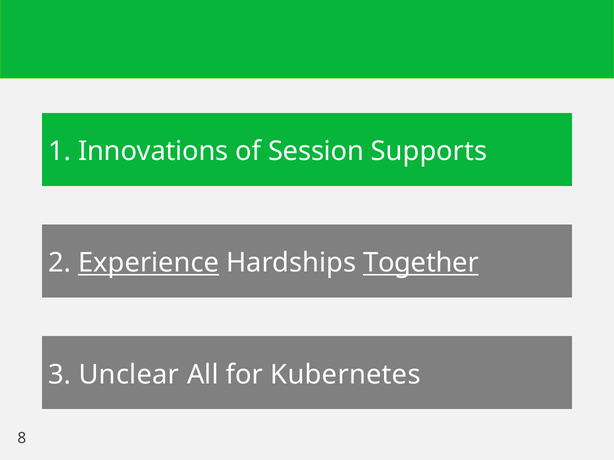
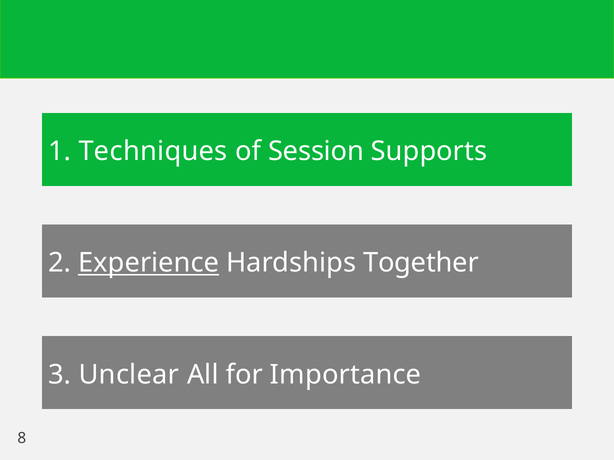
Innovations: Innovations -> Techniques (153, 152)
Together underline: present -> none (421, 263)
Kubernetes: Kubernetes -> Importance (346, 375)
